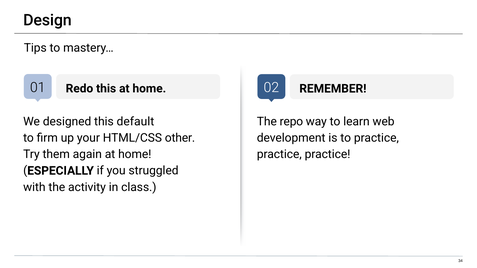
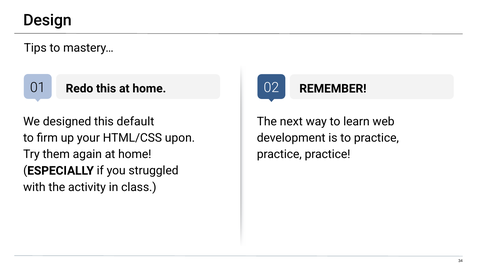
repo: repo -> next (291, 122)
other: other -> upon (180, 138)
